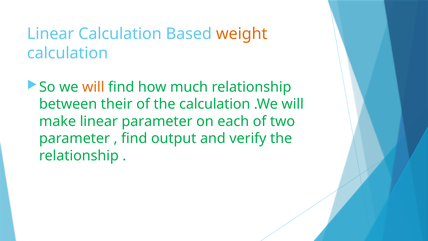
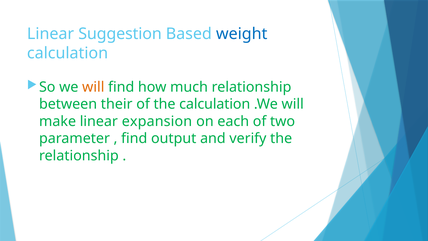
Linear Calculation: Calculation -> Suggestion (120, 34)
weight colour: orange -> blue (242, 34)
linear parameter: parameter -> expansion (157, 121)
